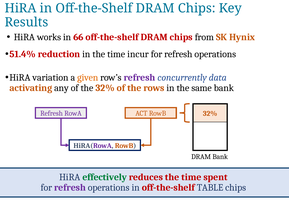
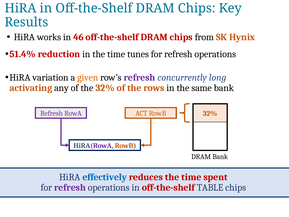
66: 66 -> 46 (78, 37)
incur: incur -> tunes (138, 54)
data: data -> long (218, 77)
effectively colour: green -> blue (105, 177)
